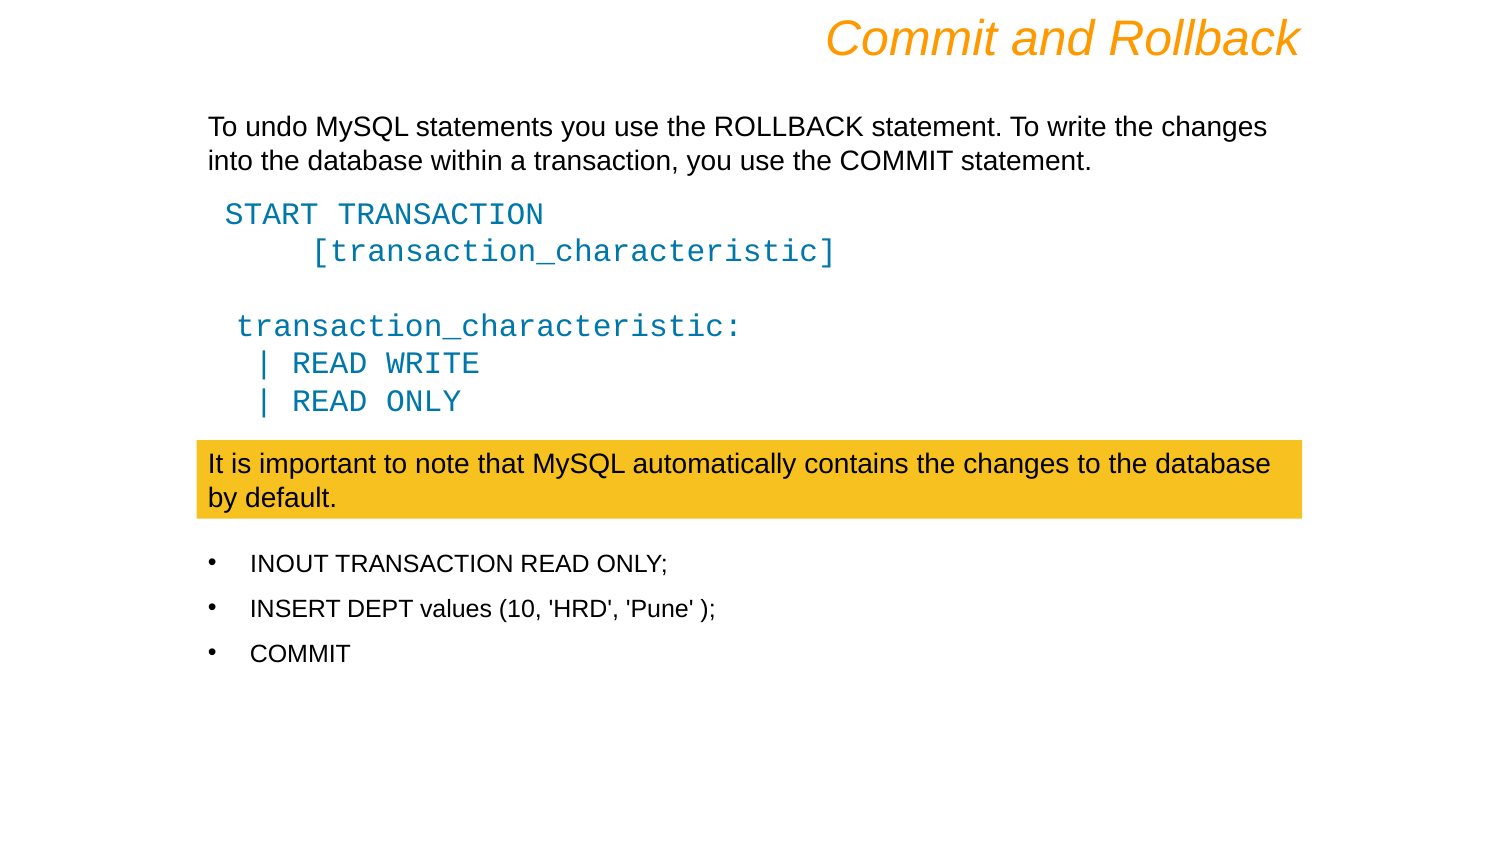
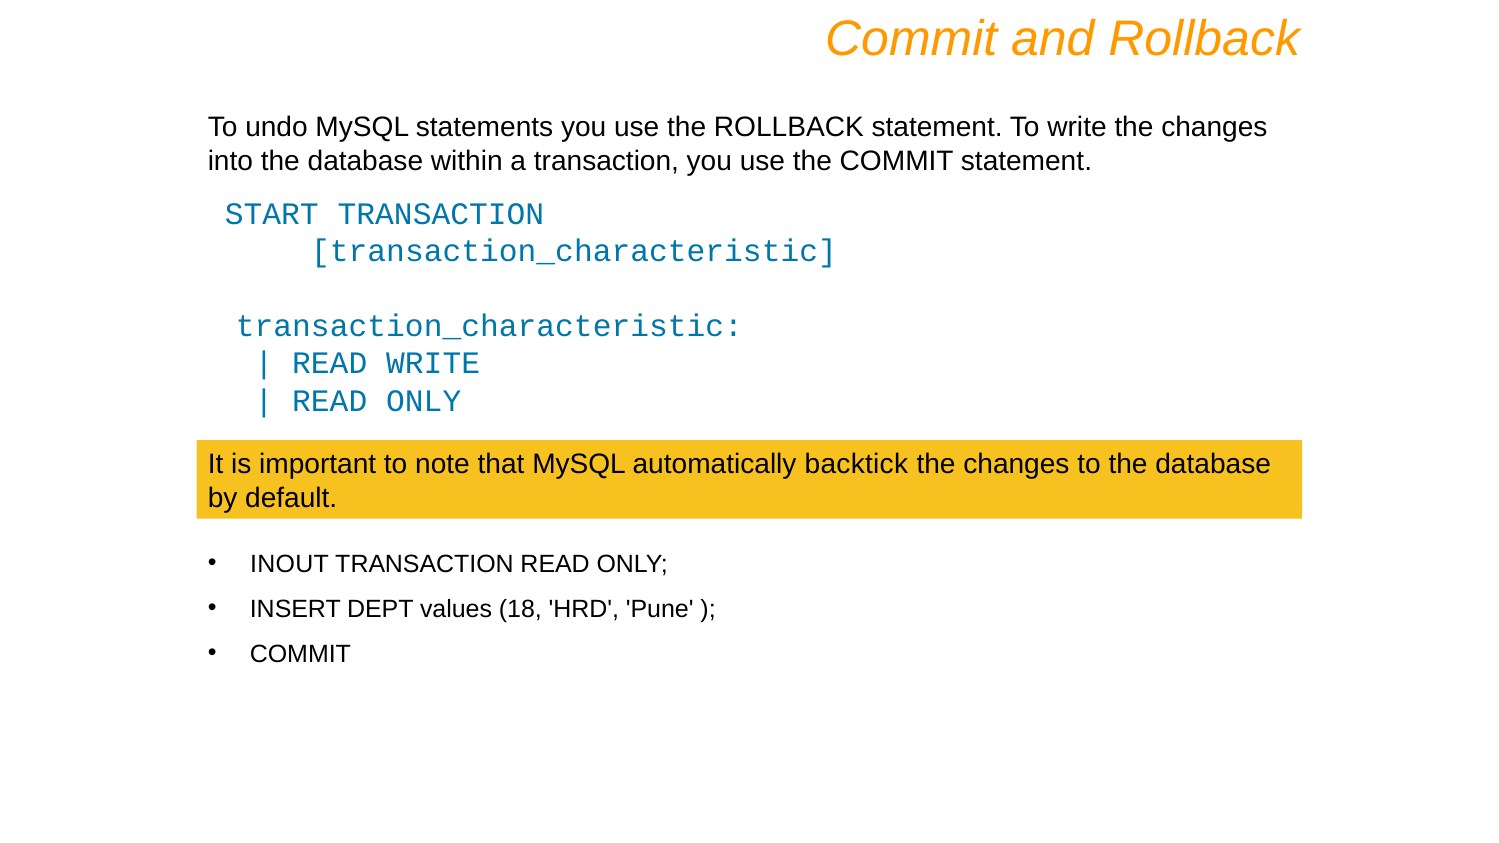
contains: contains -> backtick (856, 465)
10: 10 -> 18 (520, 609)
